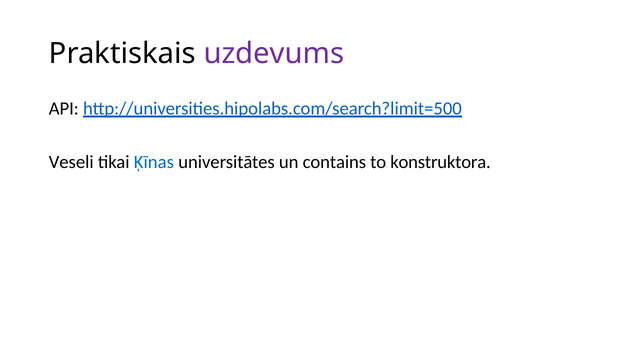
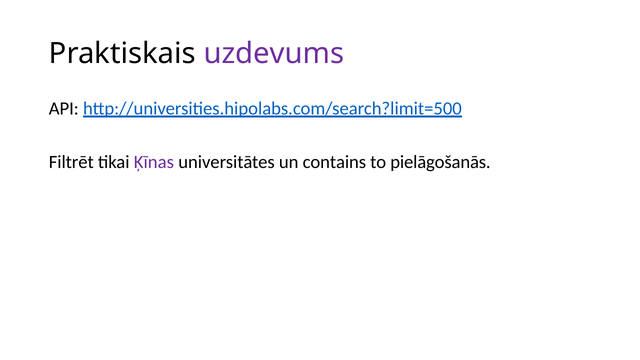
Veseli: Veseli -> Filtrēt (71, 162)
Ķīnas colour: blue -> purple (154, 162)
konstruktora: konstruktora -> pielāgošanās (440, 162)
